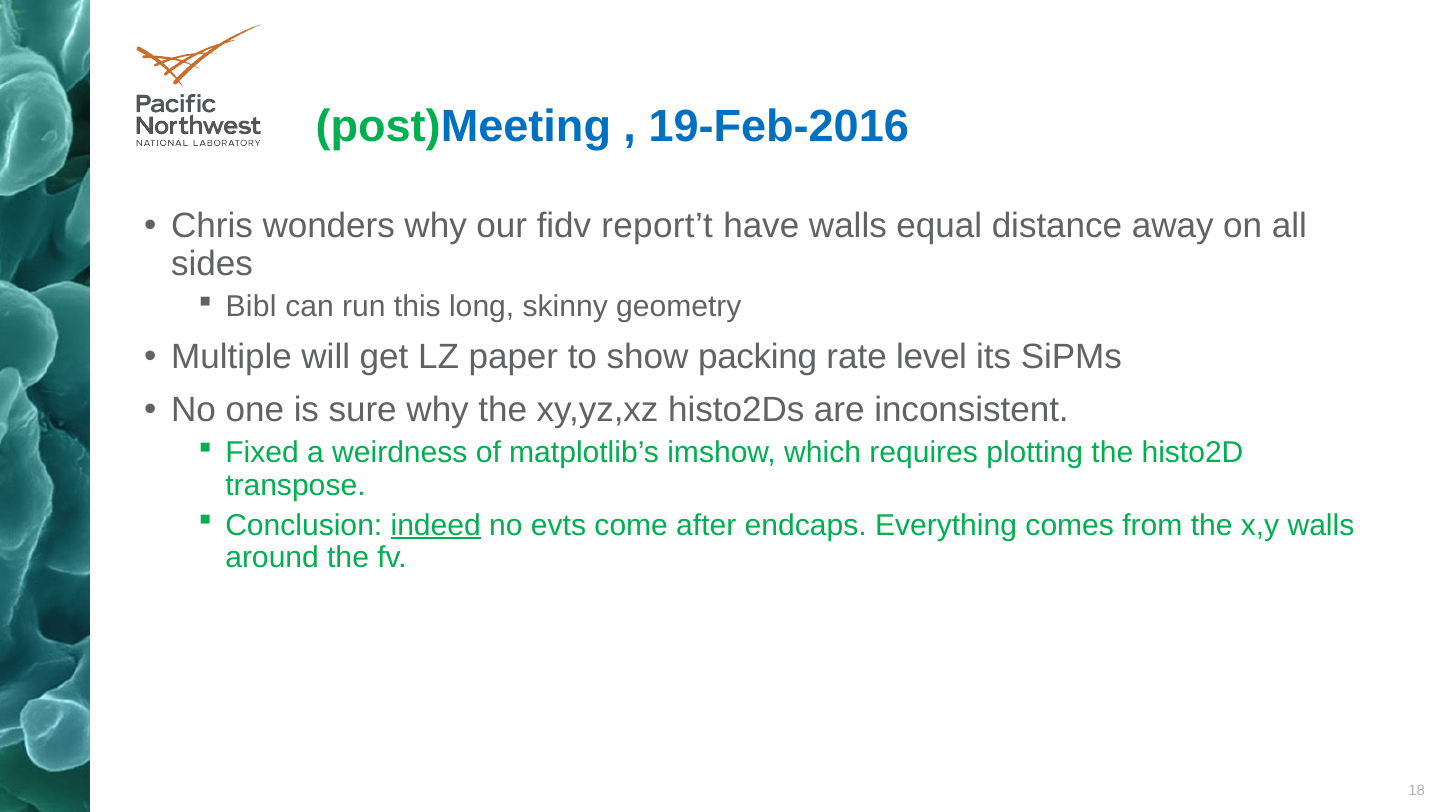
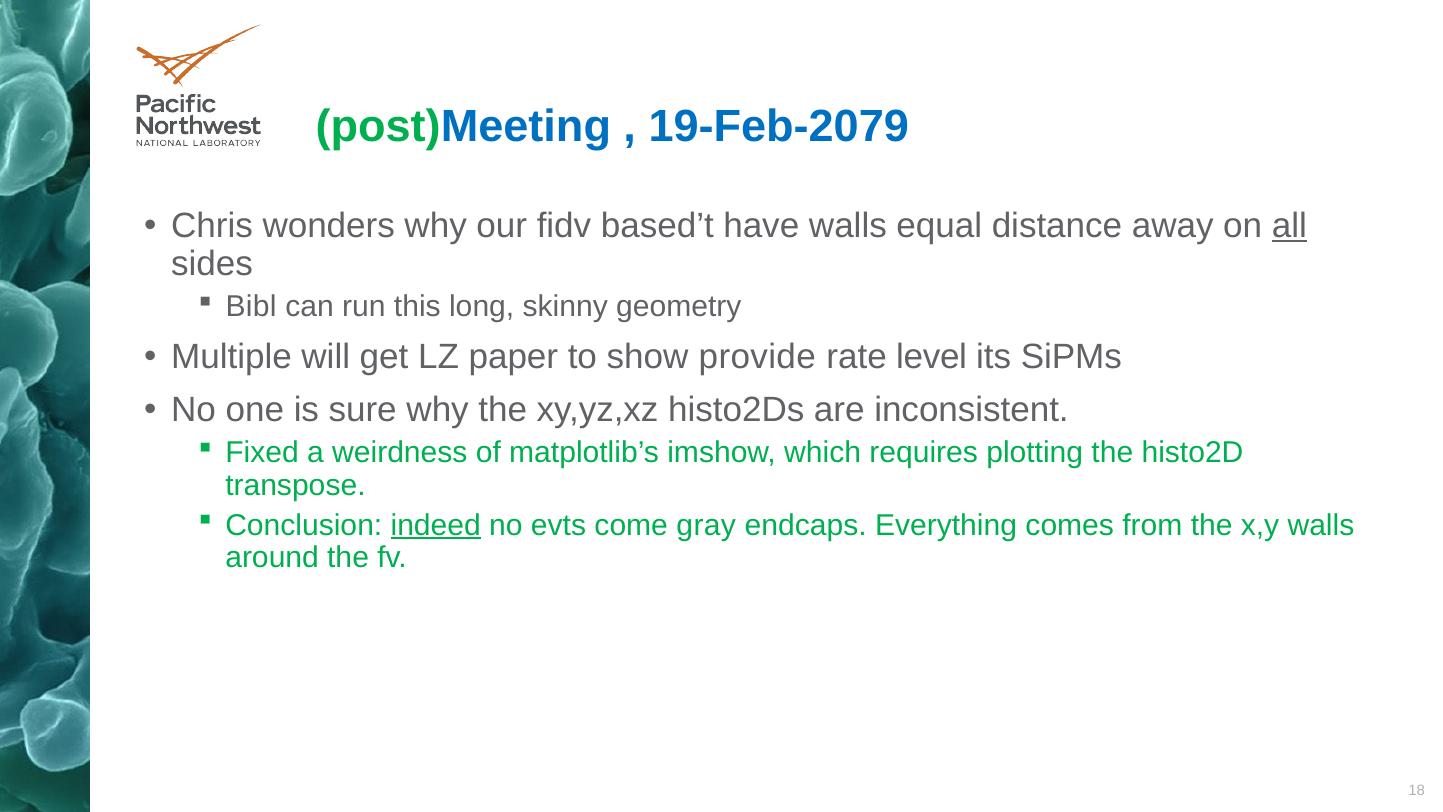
19-Feb-2016: 19-Feb-2016 -> 19-Feb-2079 (779, 127)
report’t: report’t -> based’t (657, 226)
all underline: none -> present (1289, 226)
packing: packing -> provide (757, 357)
after: after -> gray (706, 525)
